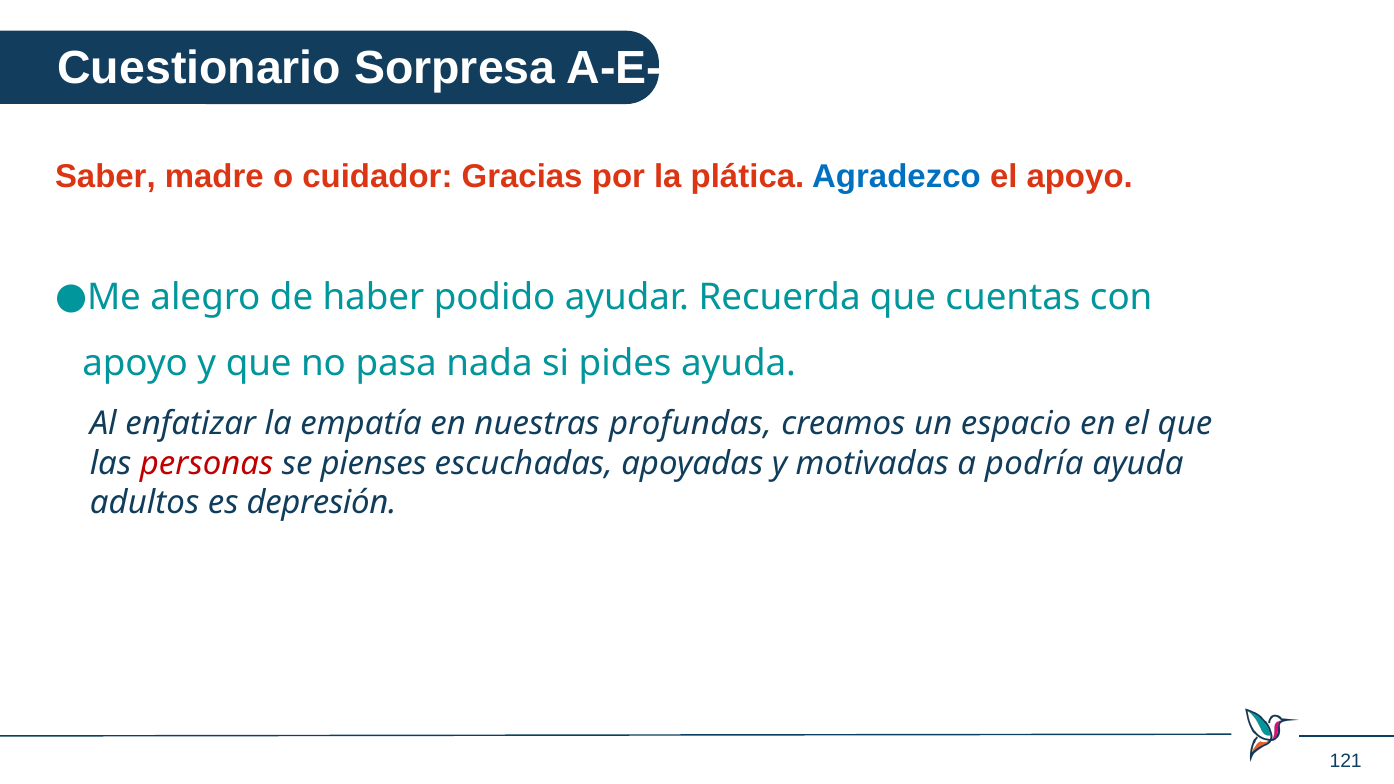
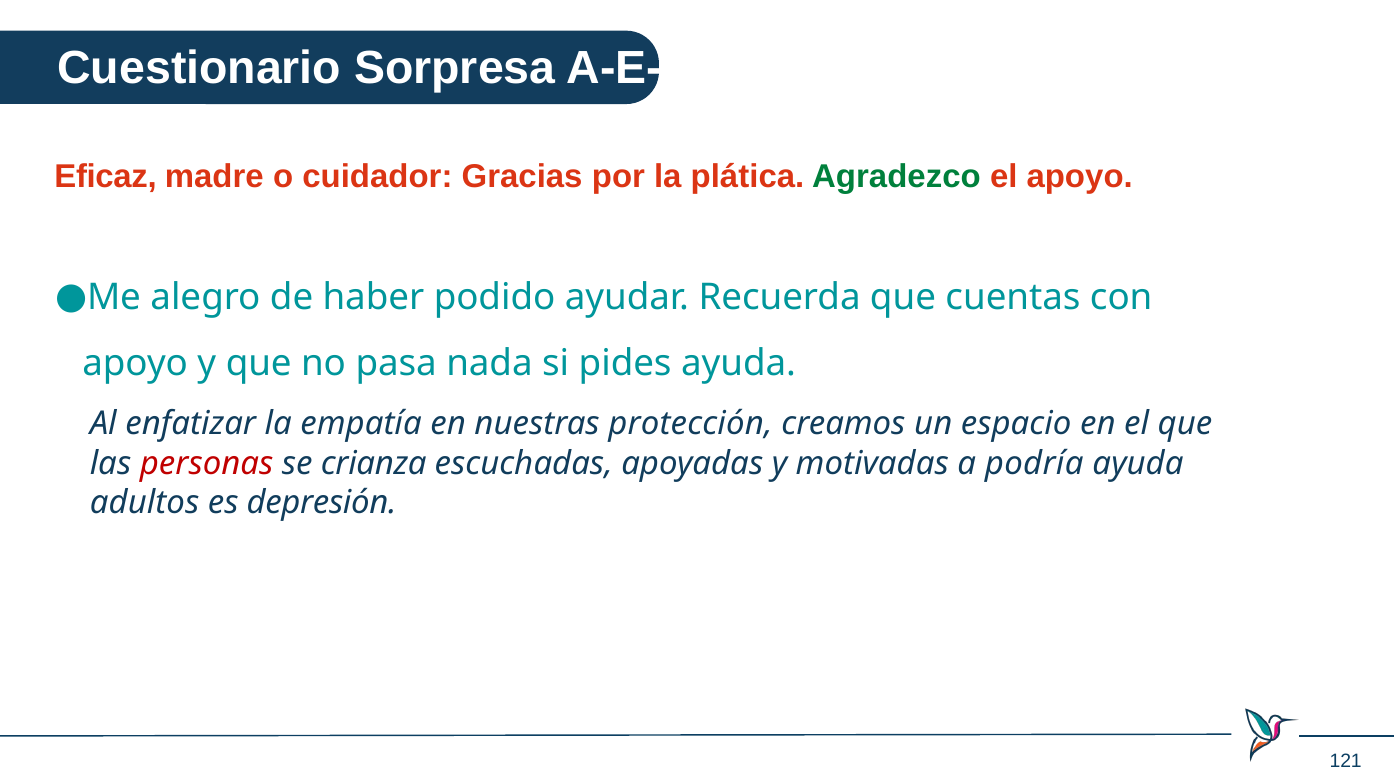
Saber: Saber -> Eficaz (106, 177)
Agradezco colour: blue -> green (896, 177)
profundas: profundas -> protección (690, 424)
pienses: pienses -> crianza (374, 464)
